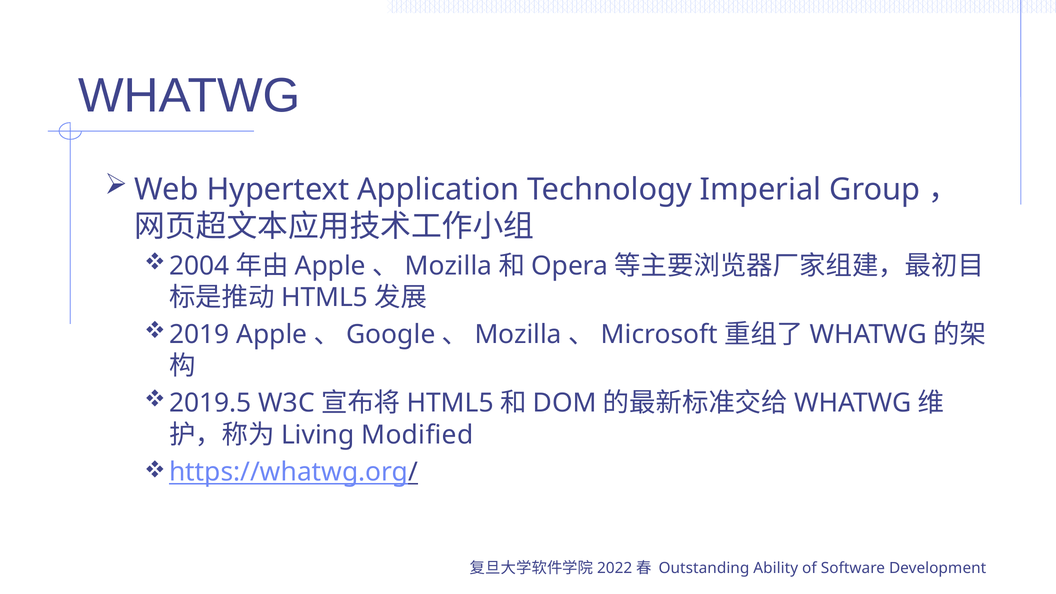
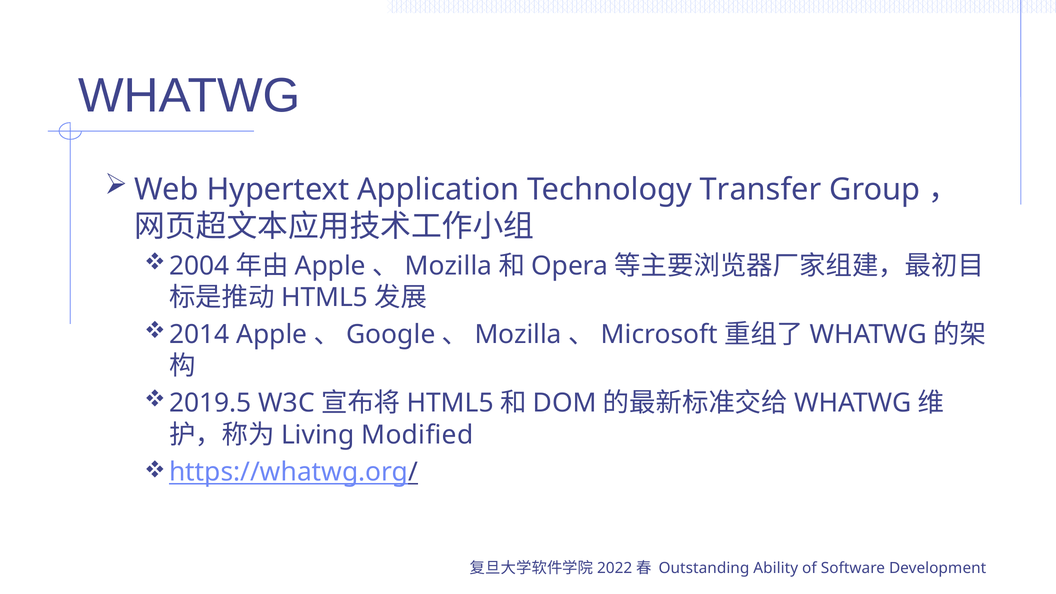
Imperial: Imperial -> Transfer (761, 190)
2019: 2019 -> 2014 (199, 335)
